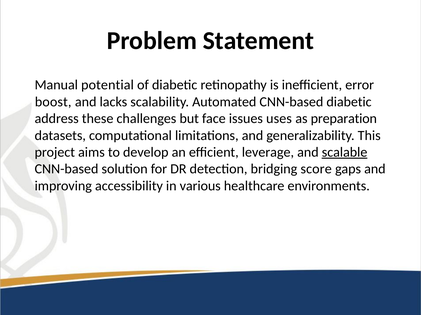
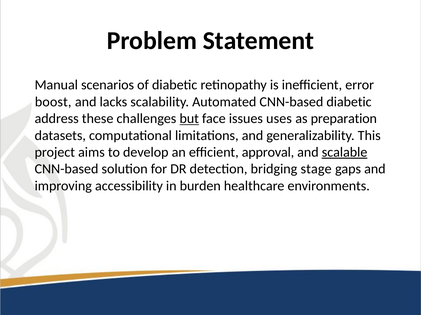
potential: potential -> scenarios (108, 85)
but underline: none -> present (189, 119)
leverage: leverage -> approval (268, 153)
score: score -> stage (316, 169)
various: various -> burden (200, 186)
